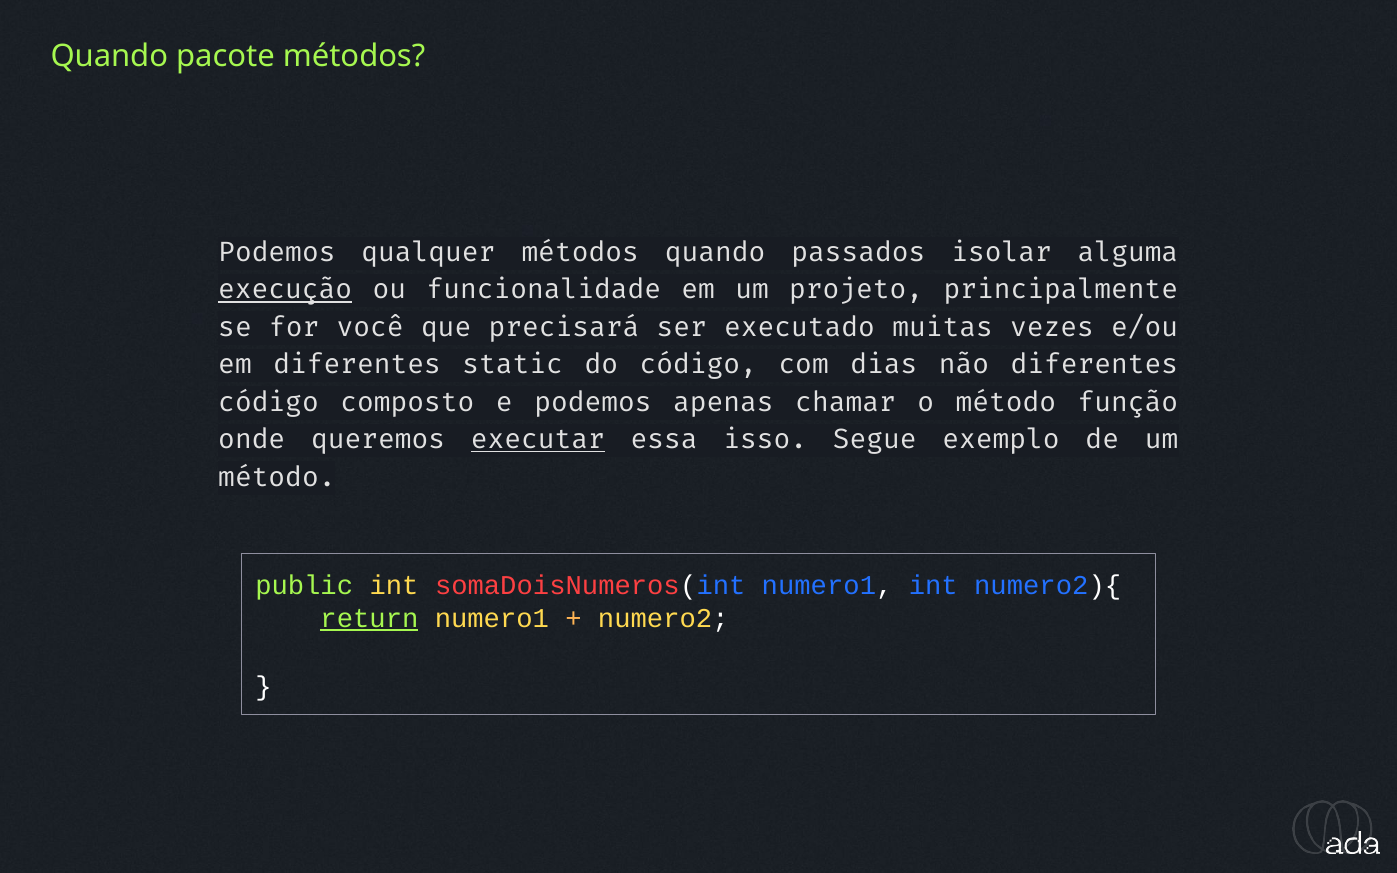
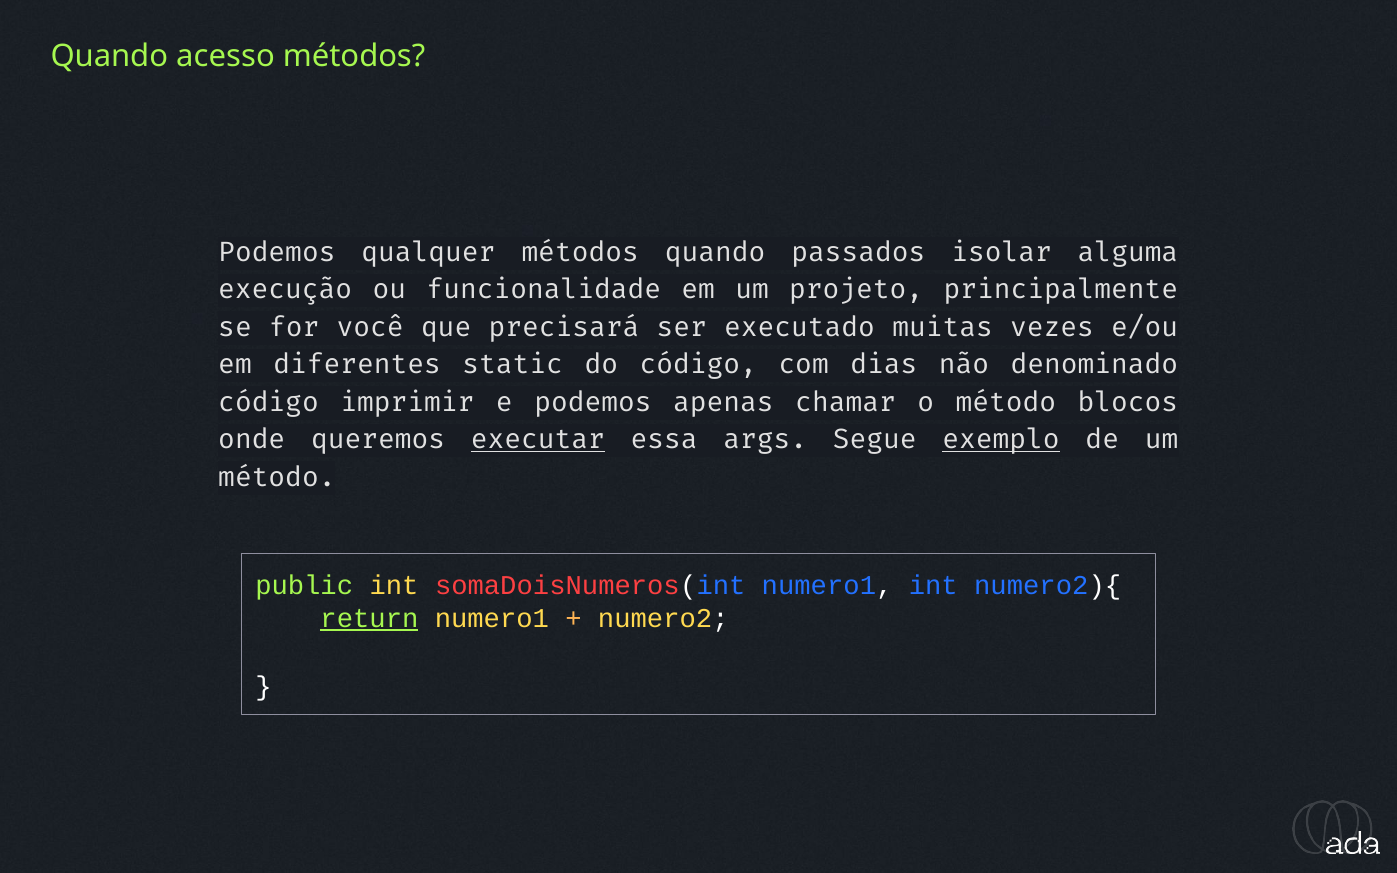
pacote: pacote -> acesso (225, 56)
execução underline: present -> none (285, 290)
não diferentes: diferentes -> denominado (1094, 365)
composto: composto -> imprimir (407, 402)
função: função -> blocos (1128, 402)
isso: isso -> args (765, 440)
exemplo underline: none -> present (1001, 440)
